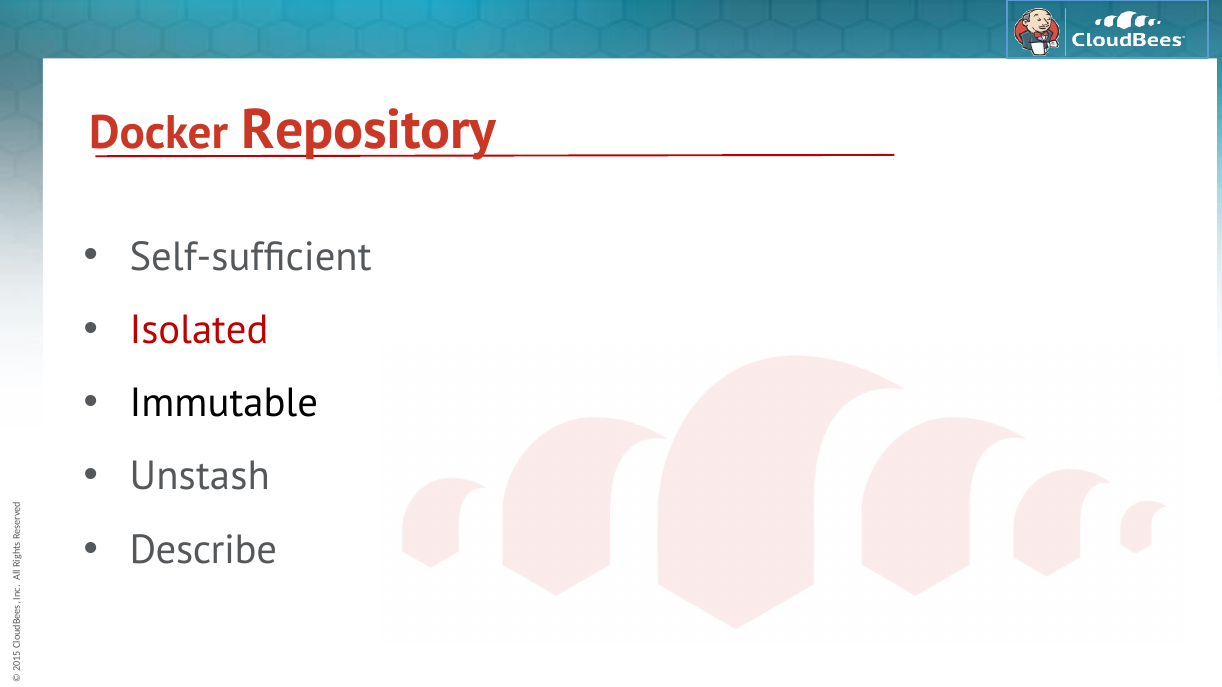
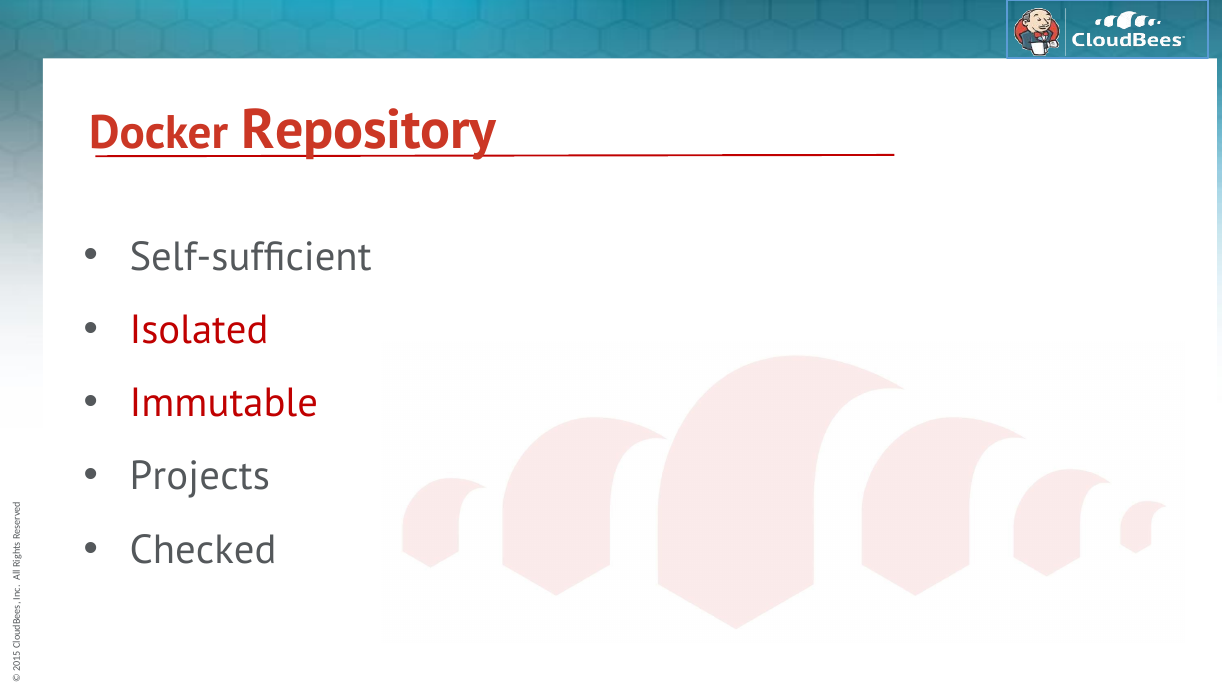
Immutable colour: black -> red (224, 403)
Unstash: Unstash -> Projects (200, 477)
Describe: Describe -> Checked (203, 550)
